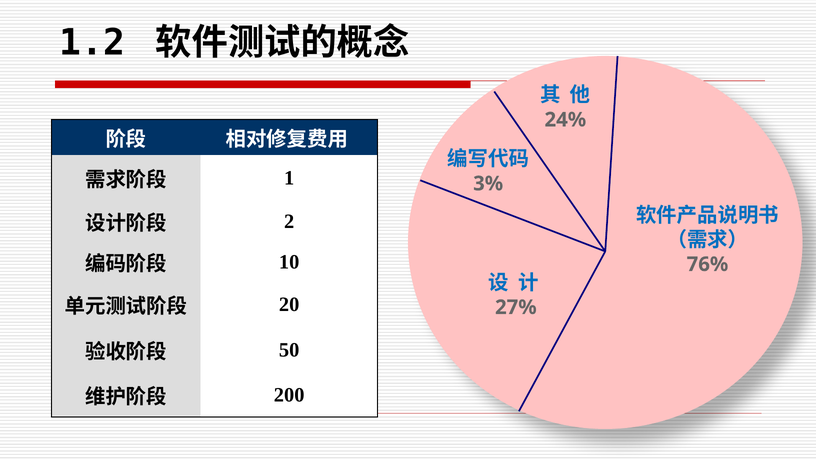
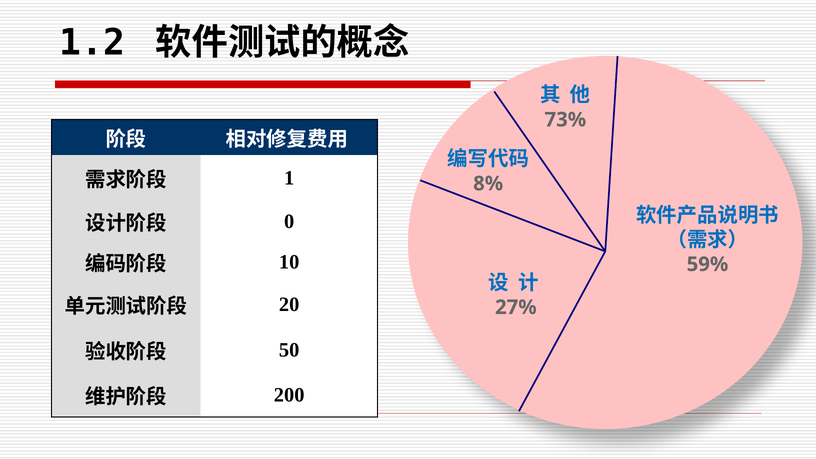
24%: 24% -> 73% (565, 120)
3%: 3% -> 8% (488, 184)
2: 2 -> 0 (289, 222)
76%: 76% -> 59% (707, 264)
